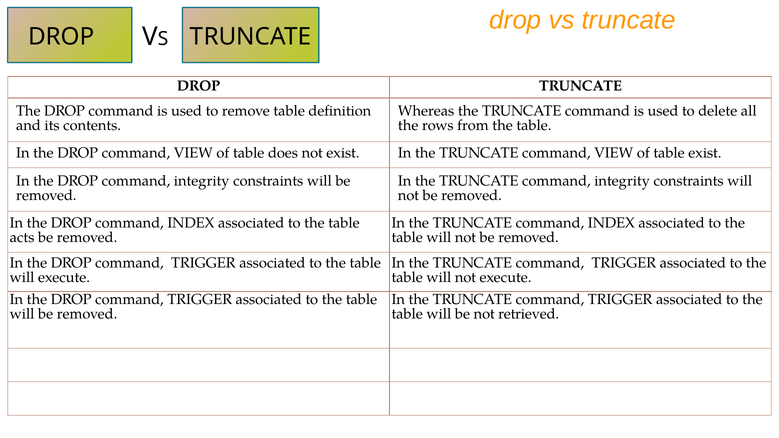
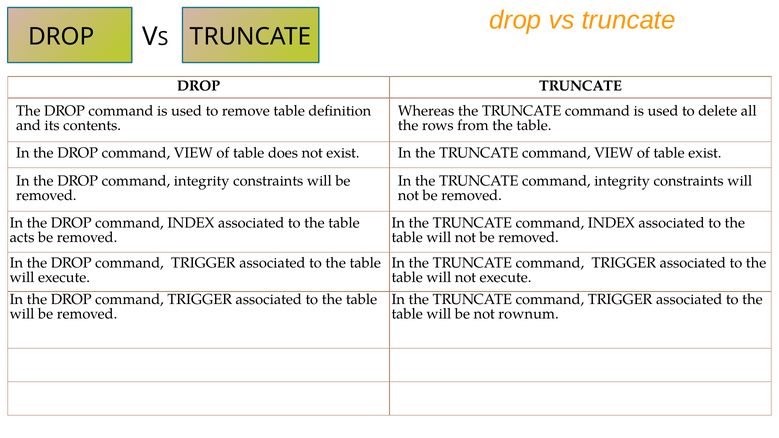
retrieved: retrieved -> rownum (529, 314)
